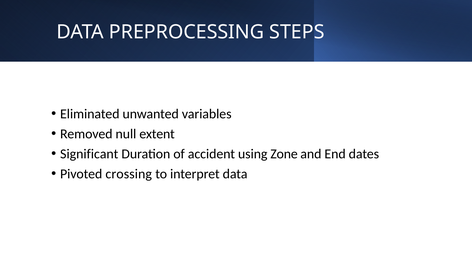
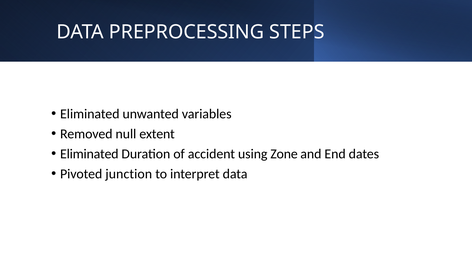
Significant: Significant -> Eliminated (89, 154)
crossing: crossing -> junction (129, 174)
